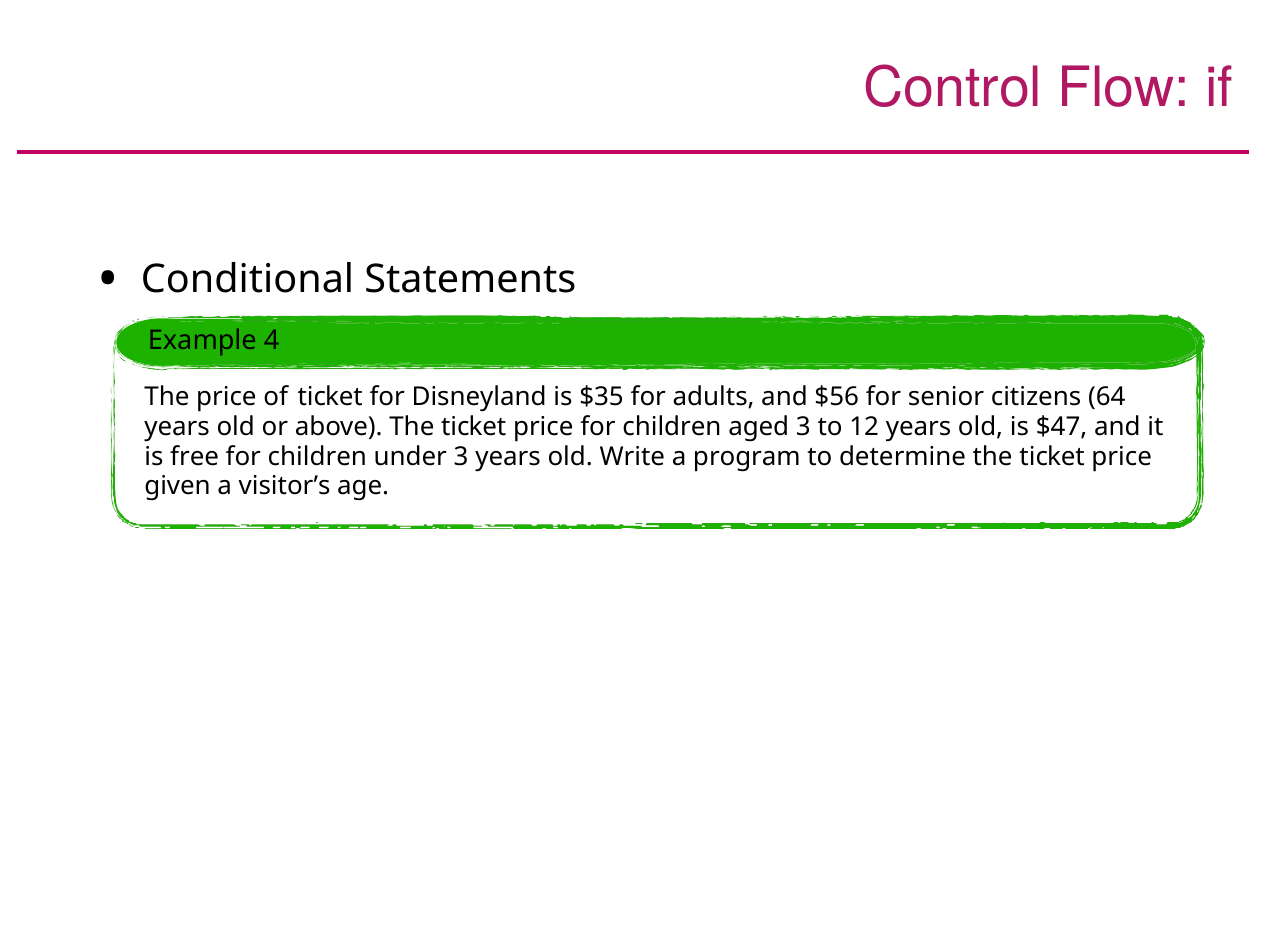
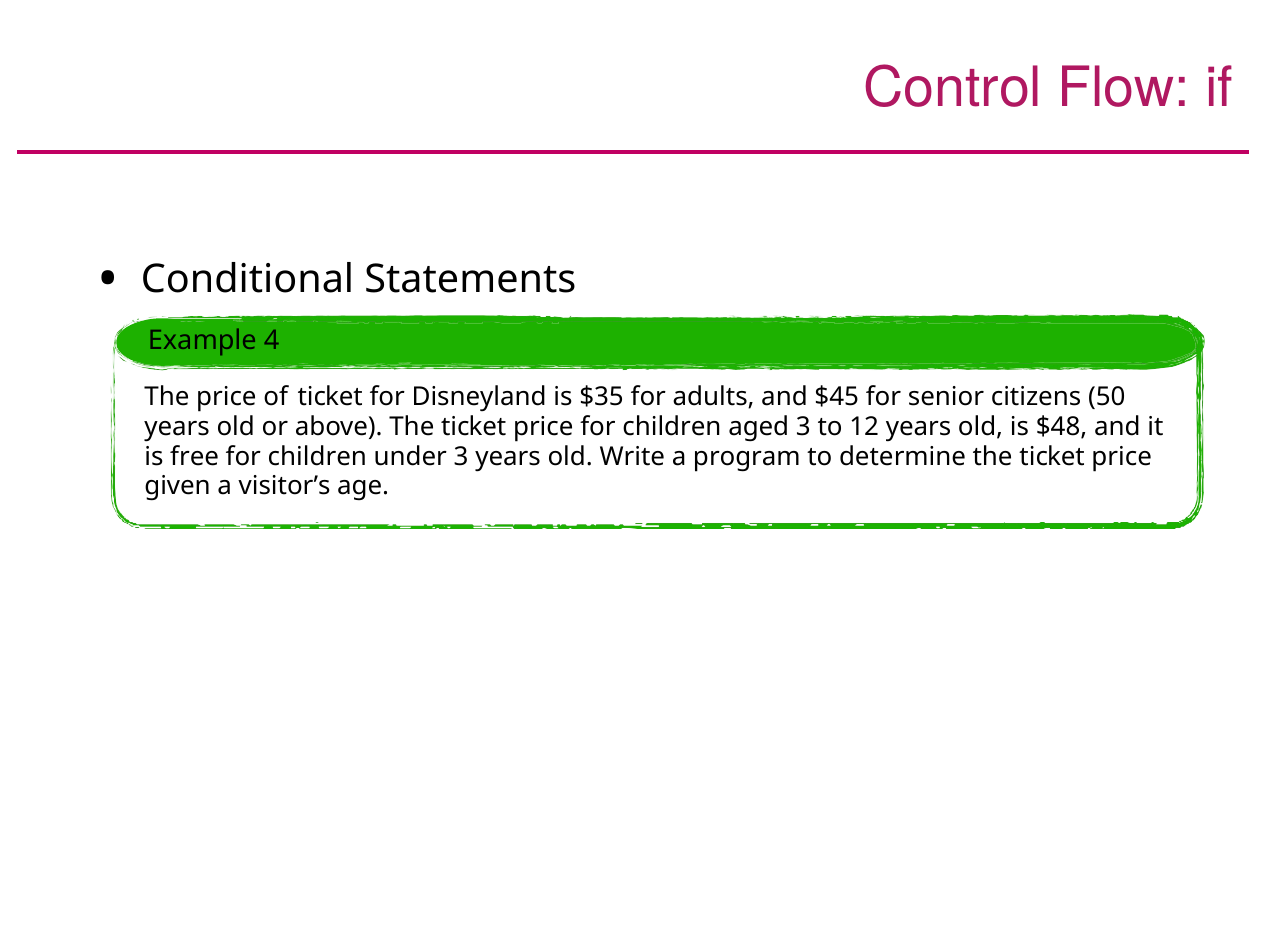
$56: $56 -> $45 (837, 397)
64: 64 -> 50 (1107, 397)
$47: $47 -> $48 (1062, 427)
